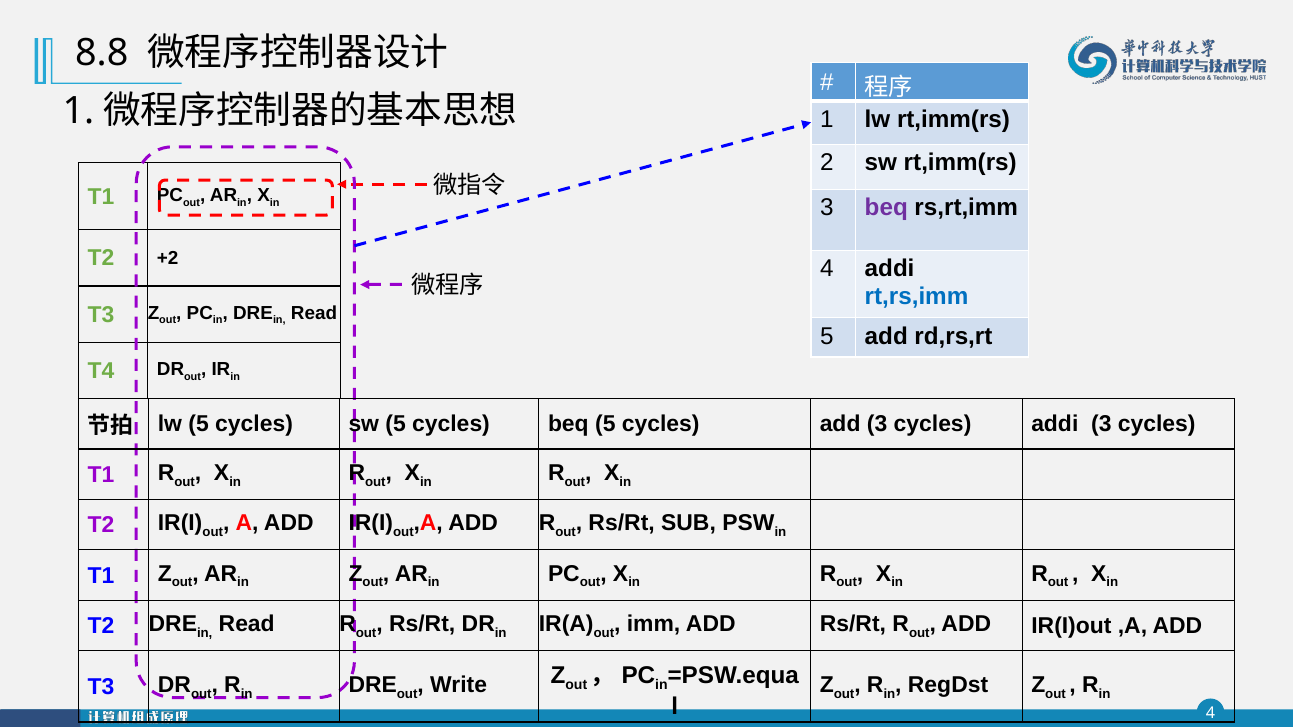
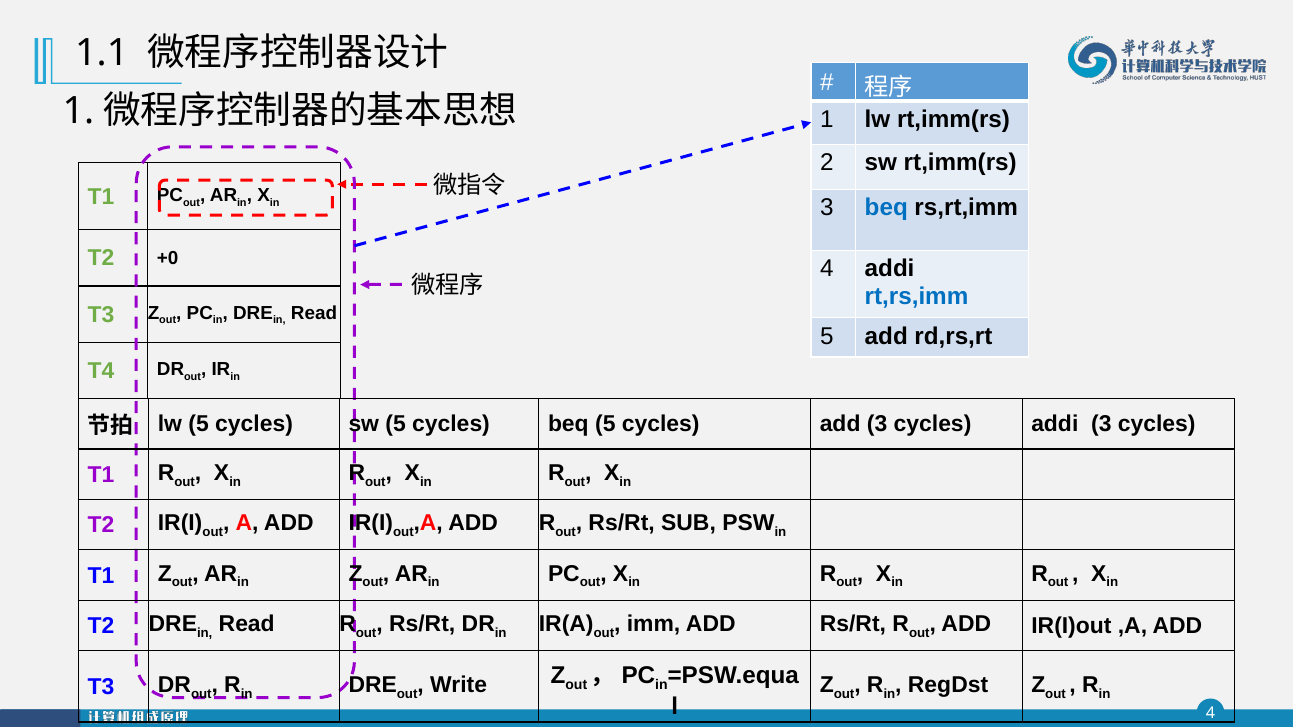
8.8: 8.8 -> 1.1 (102, 53)
beq colour: purple -> blue (886, 208)
+2: +2 -> +0 (168, 258)
